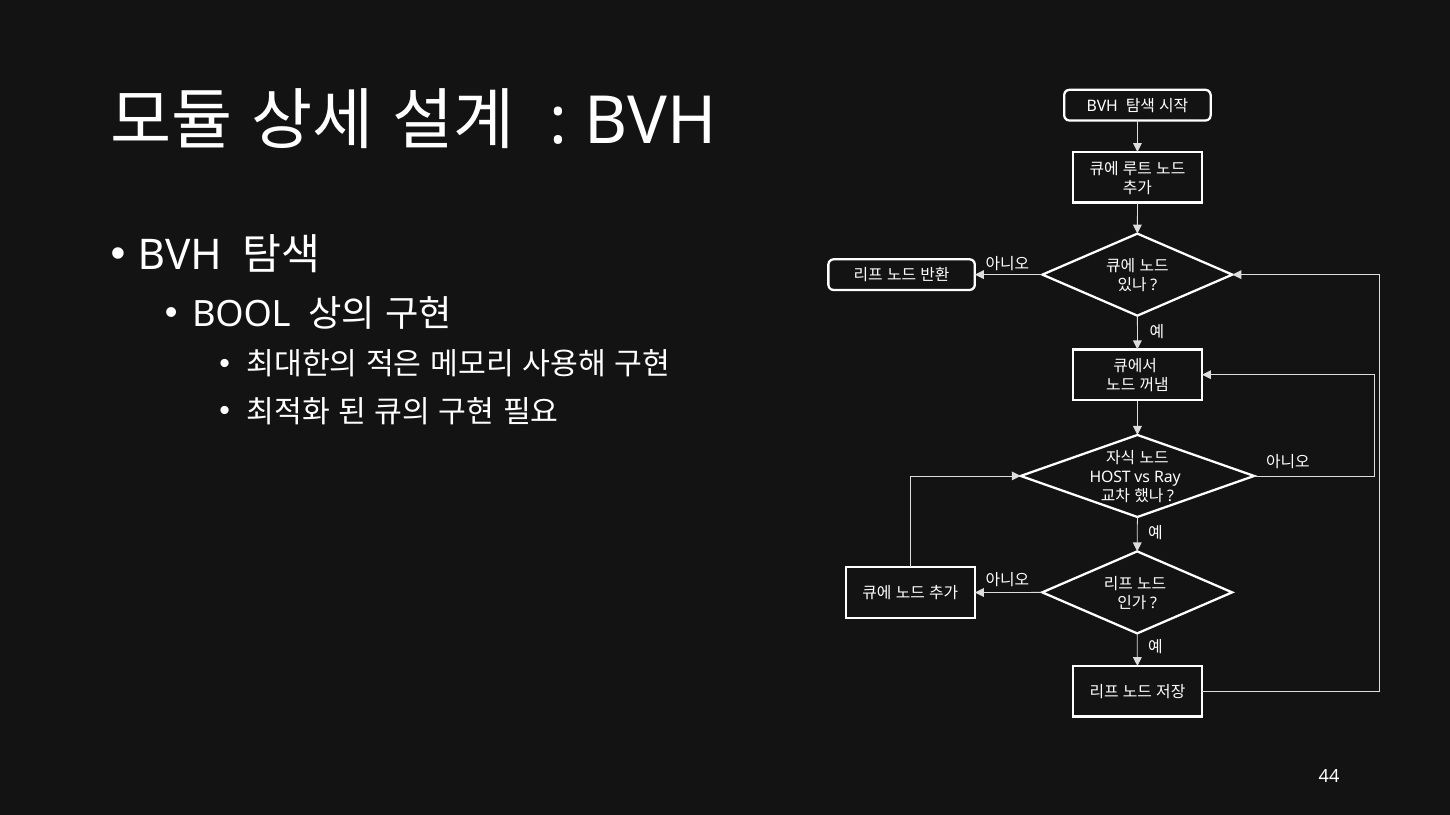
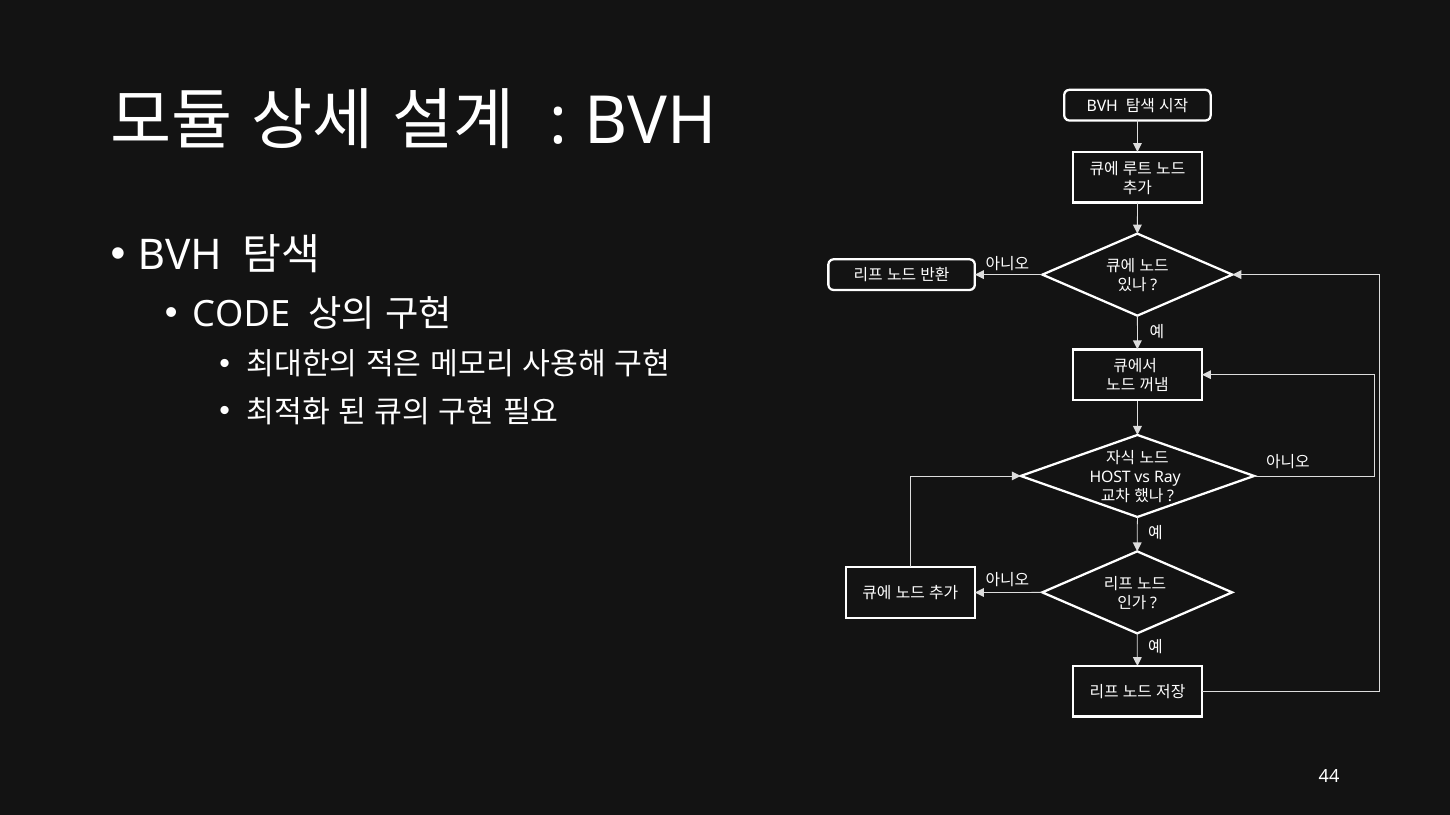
BOOL: BOOL -> CODE (241, 314)
